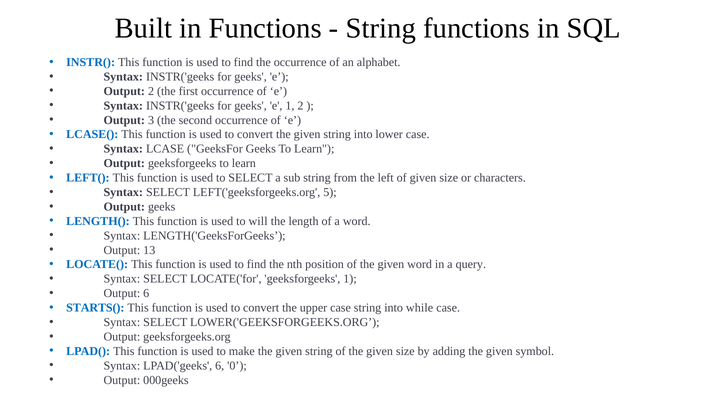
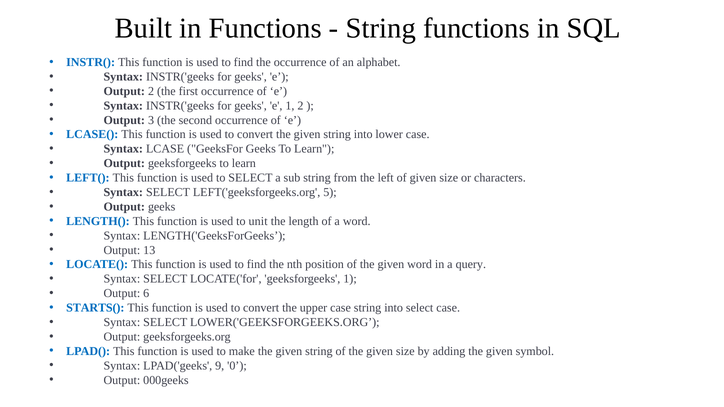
will: will -> unit (258, 221)
into while: while -> select (420, 308)
LPAD('geeks 6: 6 -> 9 (220, 366)
